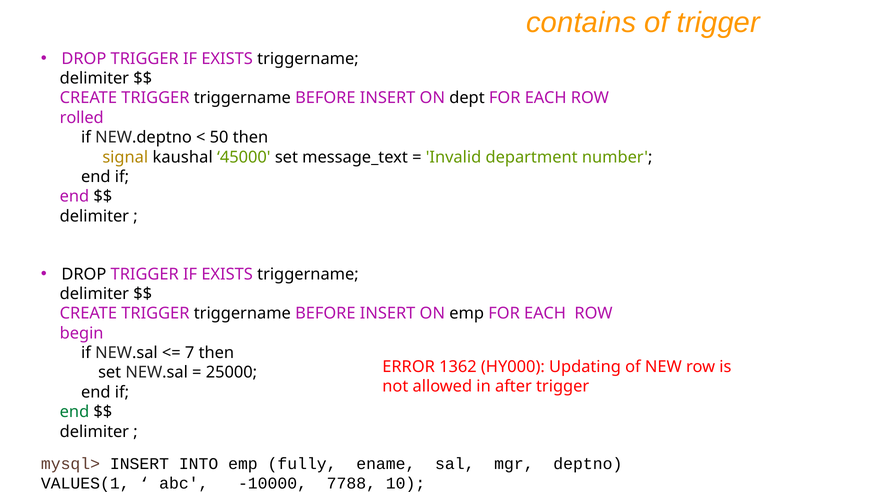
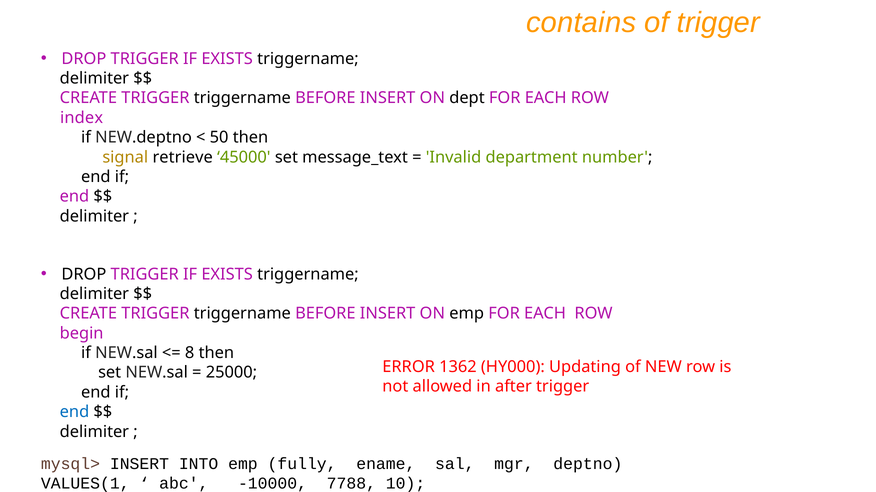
rolled: rolled -> index (82, 118)
kaushal: kaushal -> retrieve (183, 157)
7: 7 -> 8 (190, 353)
end colour: green -> blue (74, 413)
